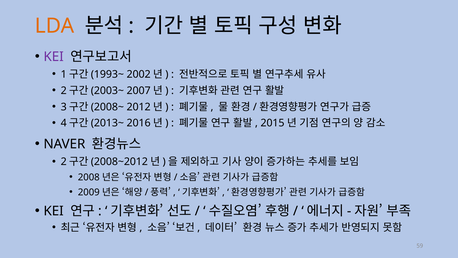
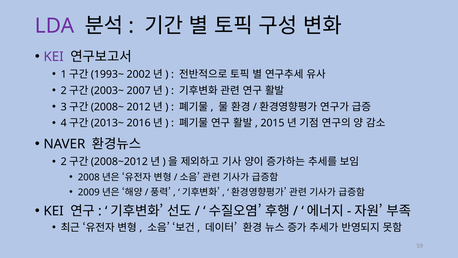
LDA colour: orange -> purple (55, 26)
